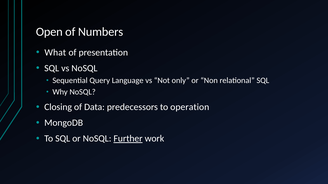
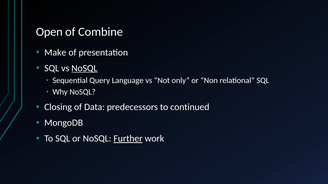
Numbers: Numbers -> Combine (101, 32)
What: What -> Make (55, 53)
NoSQL underline: none -> present (84, 68)
operation: operation -> continued (190, 107)
